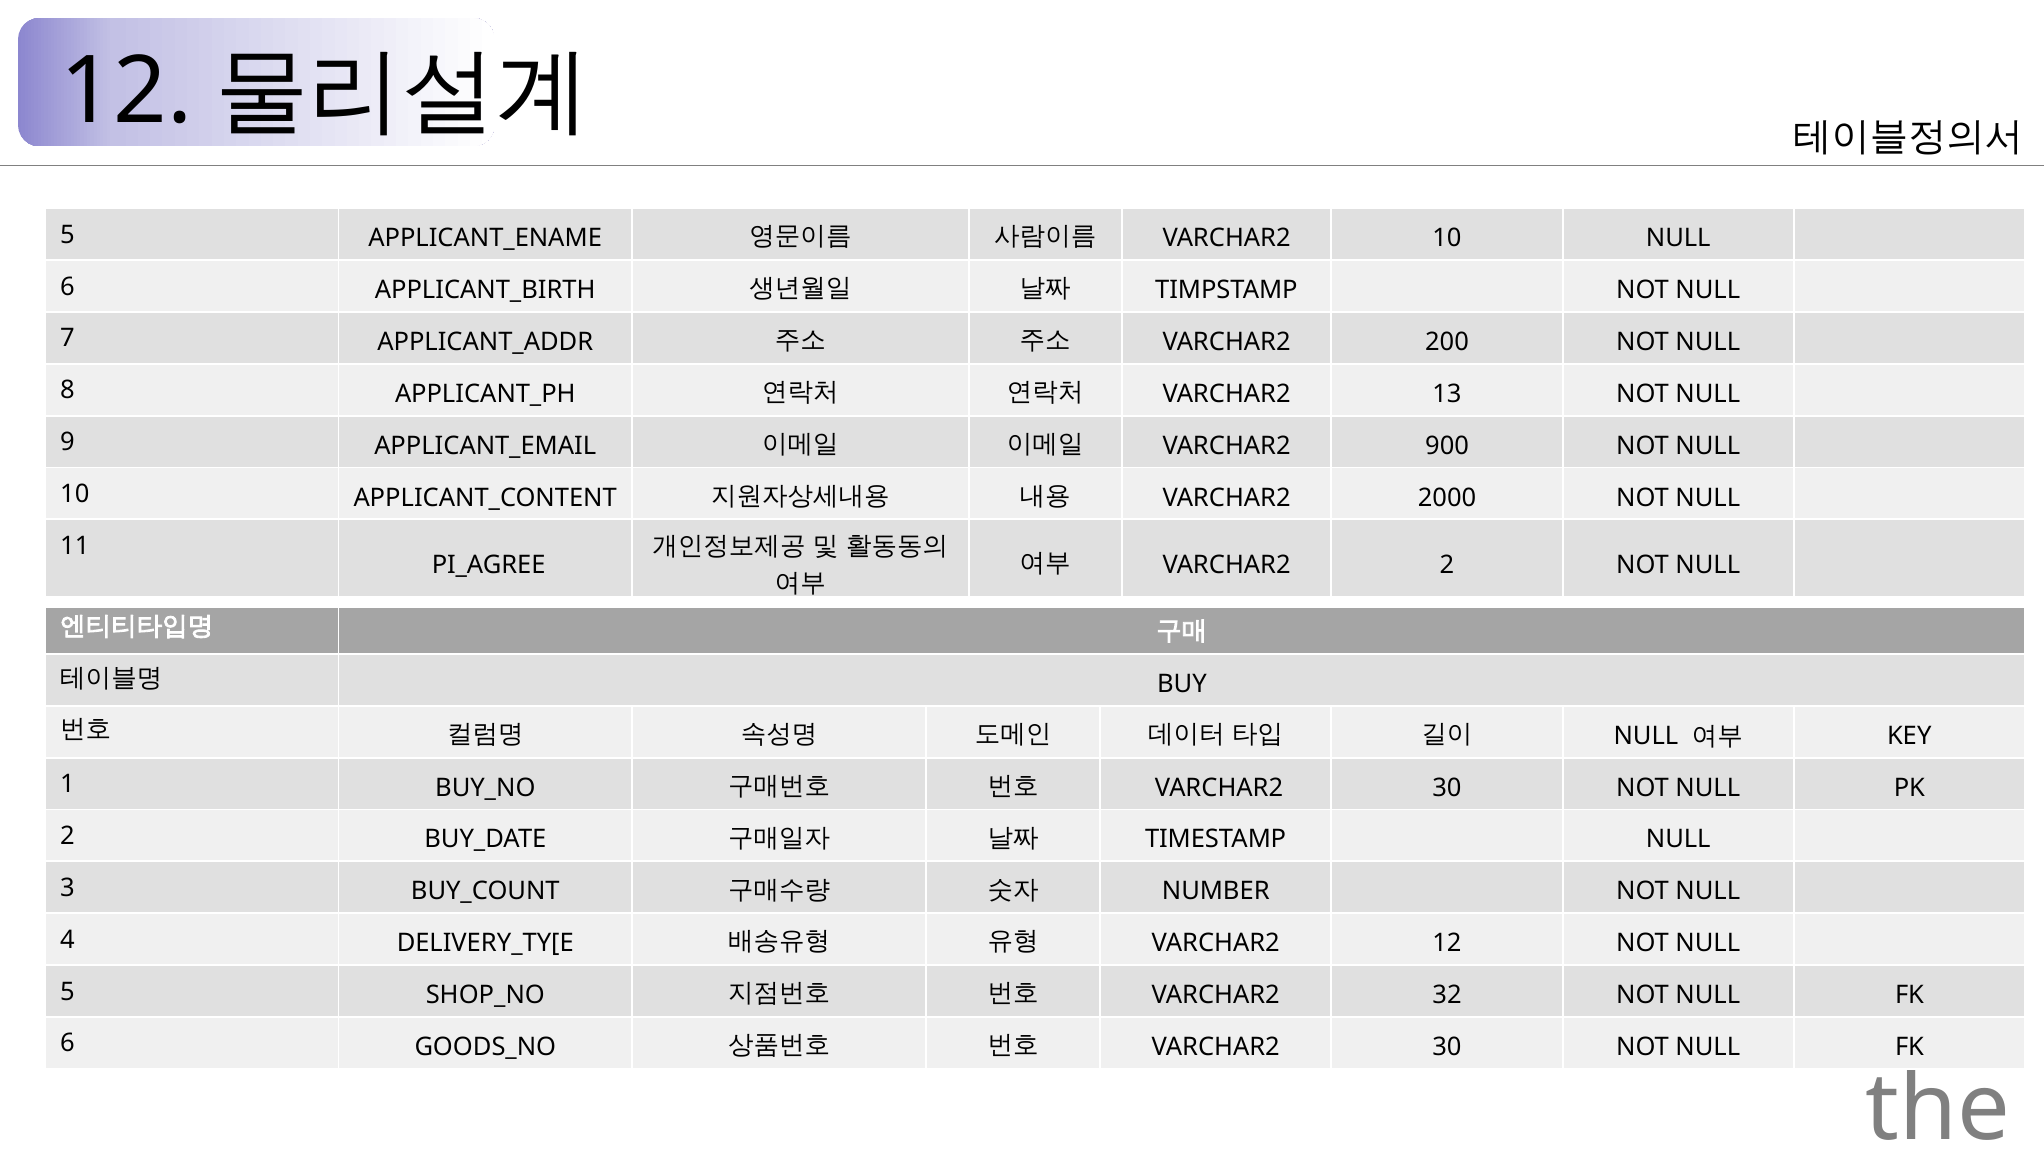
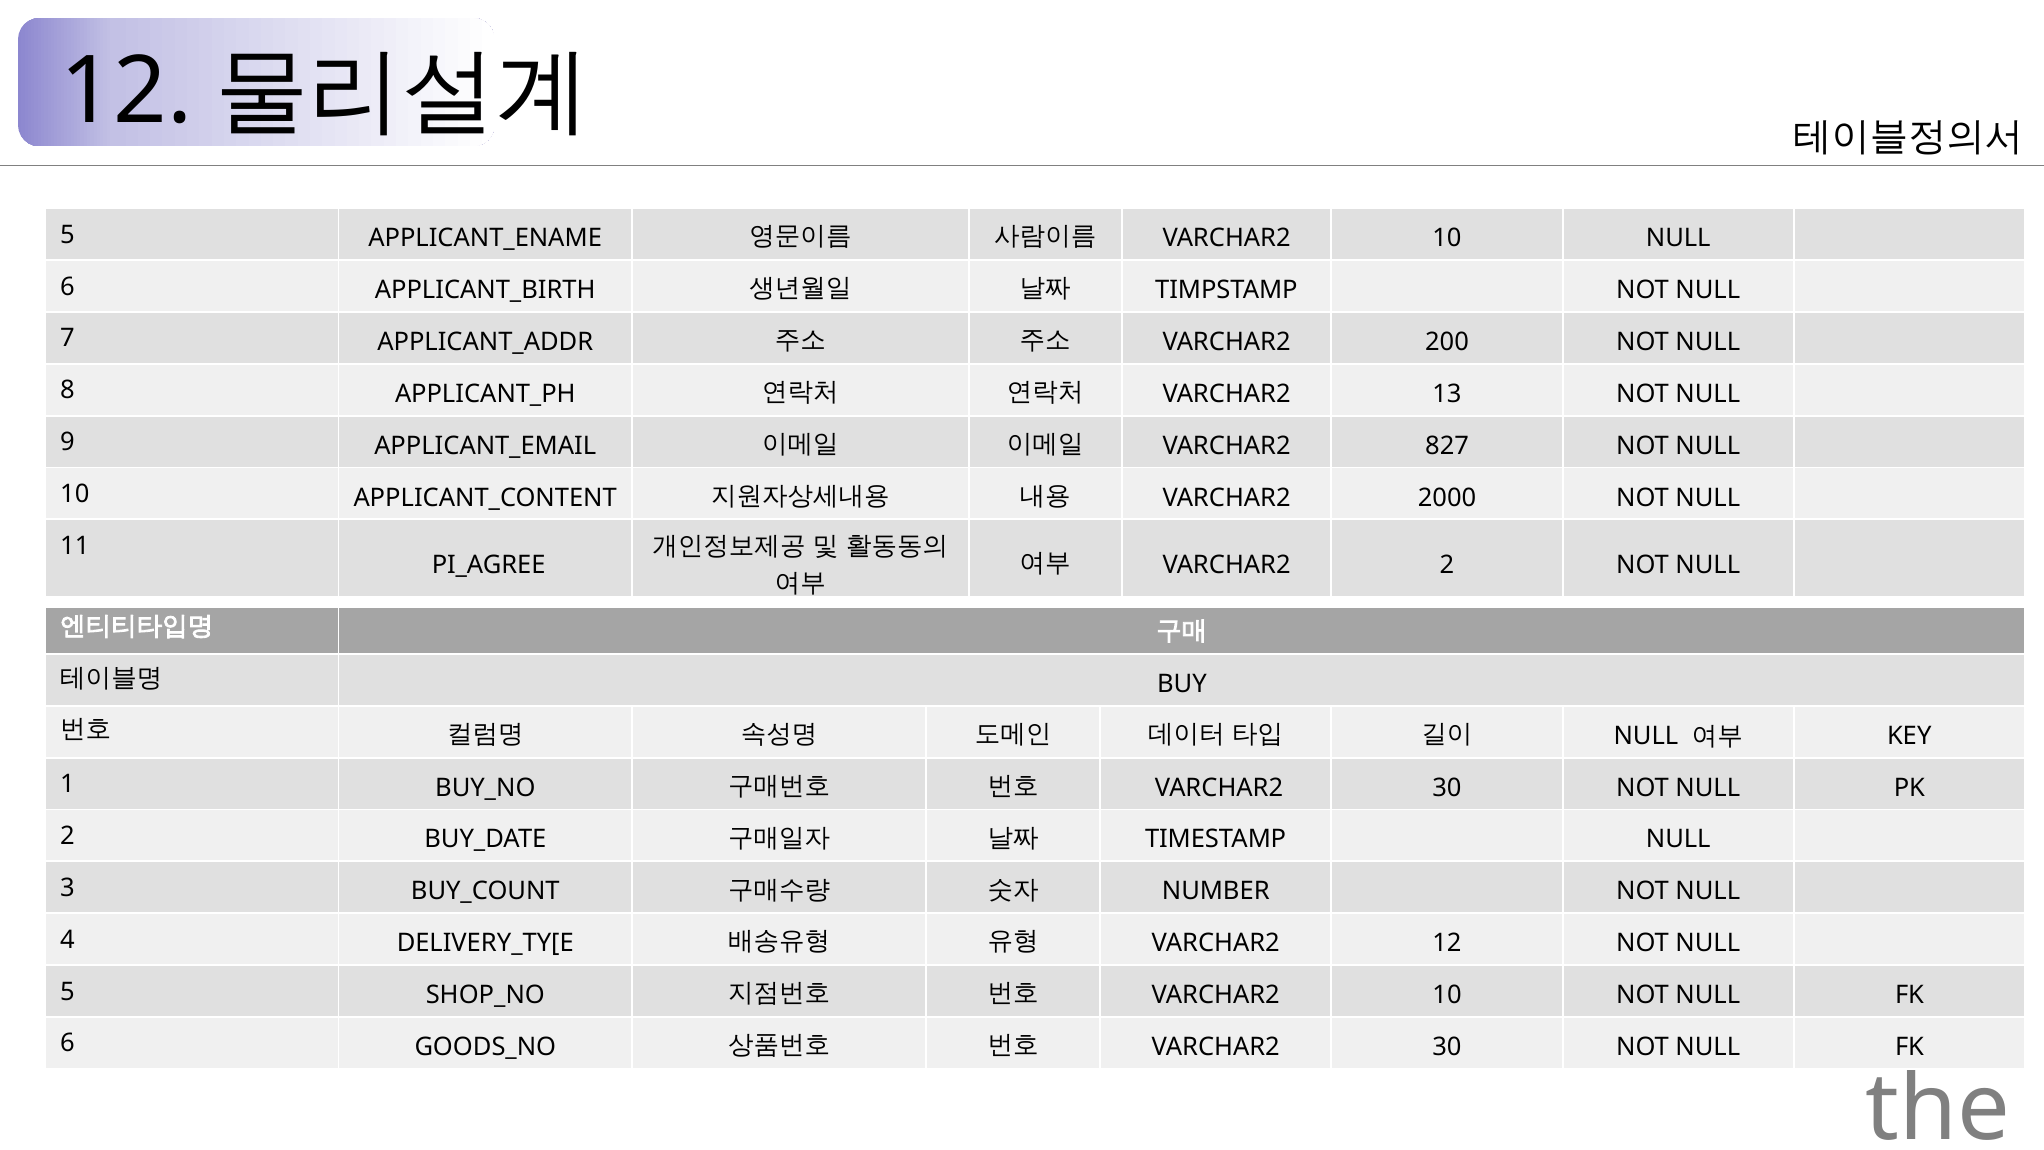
900: 900 -> 827 (1447, 446)
32: 32 -> 10 (1447, 995)
